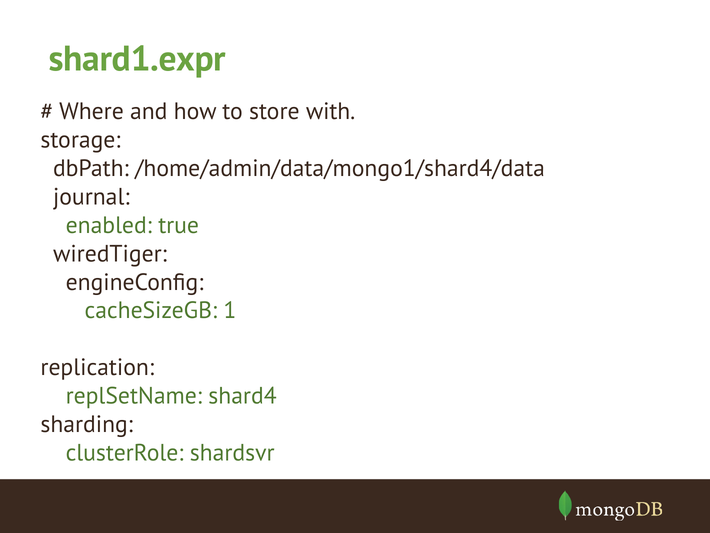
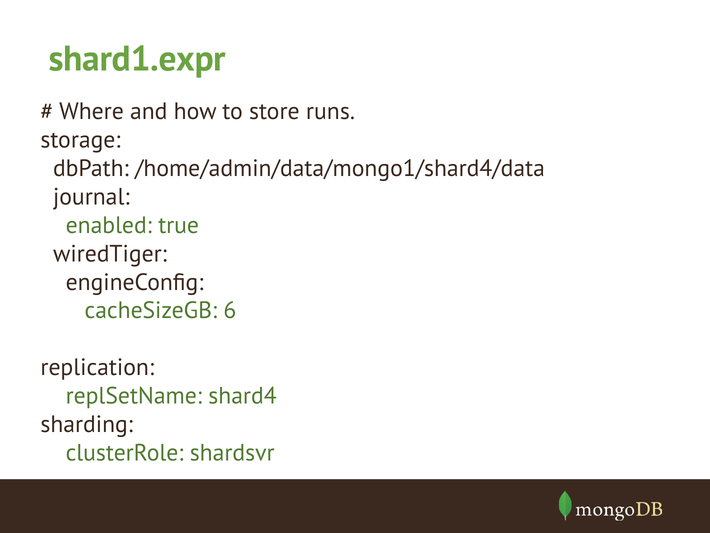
with: with -> runs (330, 112)
1: 1 -> 6 (230, 310)
